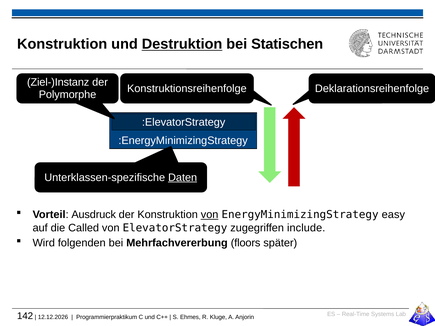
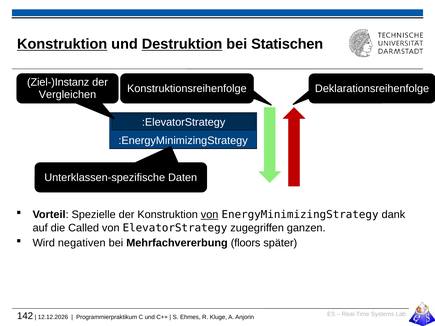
Konstruktion underline: none -> present (62, 44)
Polymorphe: Polymorphe -> Vergleichen (67, 95)
Daten underline: present -> none (183, 178)
Ausdruck: Ausdruck -> Spezielle (94, 215)
easy: easy -> dank (393, 215)
include: include -> ganzen (306, 228)
folgenden: folgenden -> negativen (82, 243)
